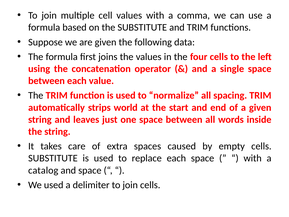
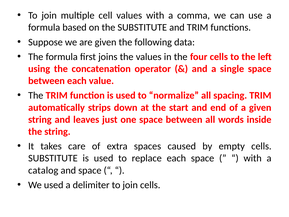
world: world -> down (126, 107)
